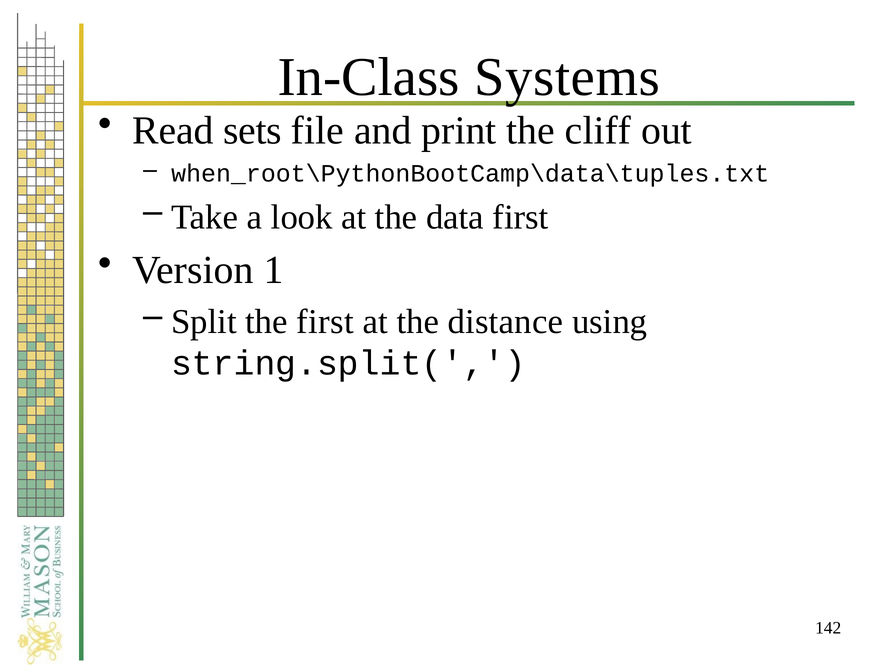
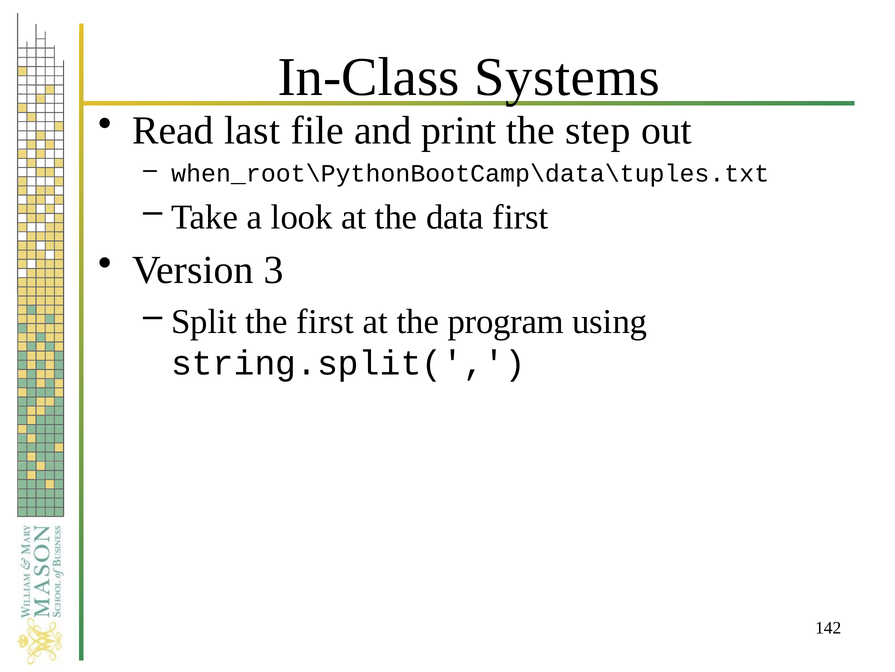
sets: sets -> last (252, 131)
cliff: cliff -> step (598, 131)
1: 1 -> 3 (273, 270)
distance: distance -> program (506, 321)
